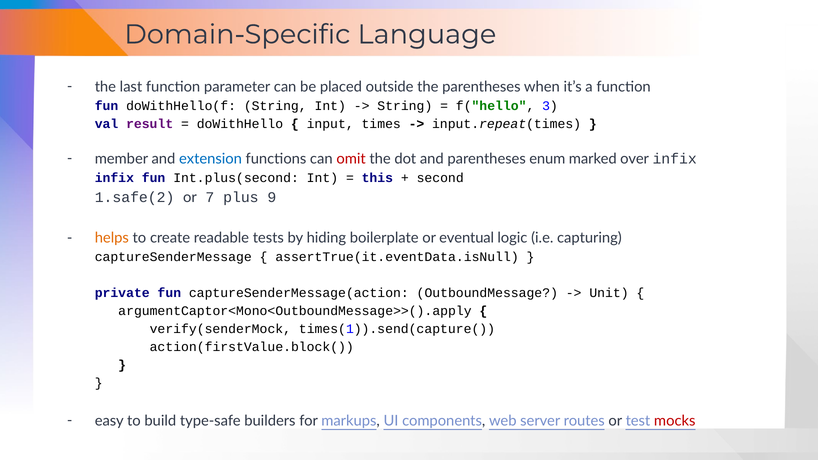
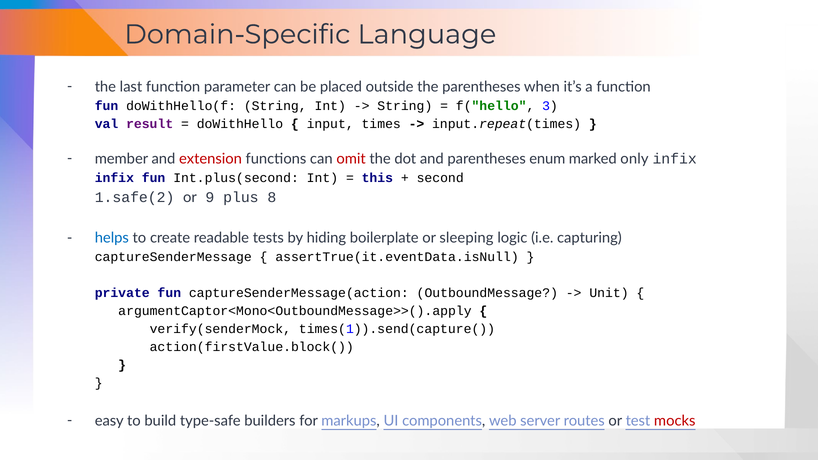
extension colour: blue -> red (210, 159)
over: over -> only (634, 159)
7: 7 -> 9 (210, 197)
9: 9 -> 8 (272, 197)
helps colour: orange -> blue (112, 238)
eventual: eventual -> sleeping (466, 238)
